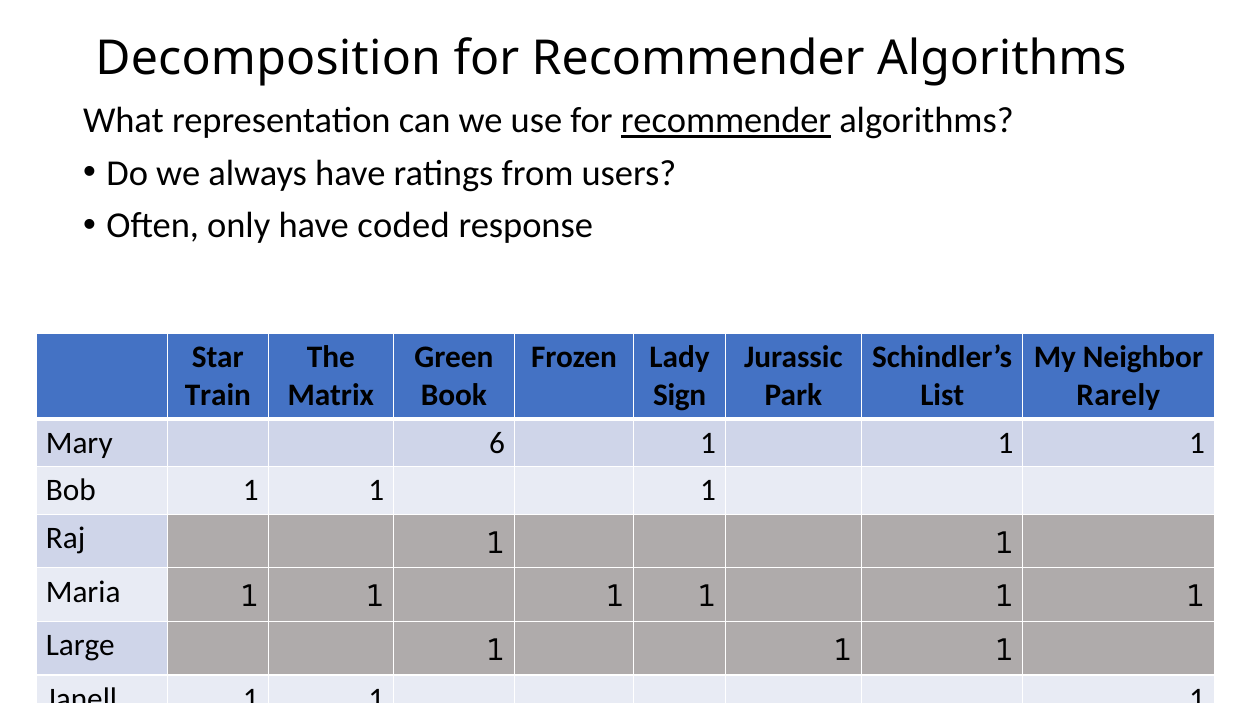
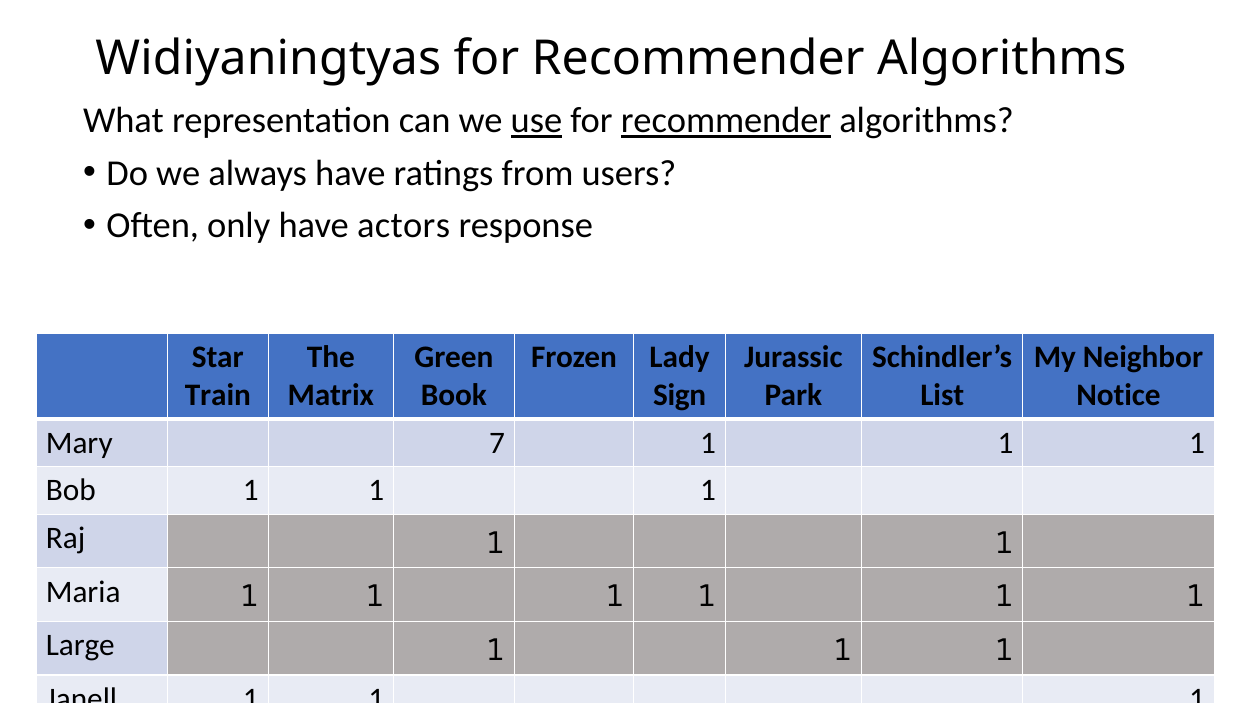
Decomposition: Decomposition -> Widiyaningtyas (268, 59)
use underline: none -> present (536, 121)
coded: coded -> actors (404, 226)
Rarely: Rarely -> Notice (1119, 396)
6: 6 -> 7 (497, 444)
